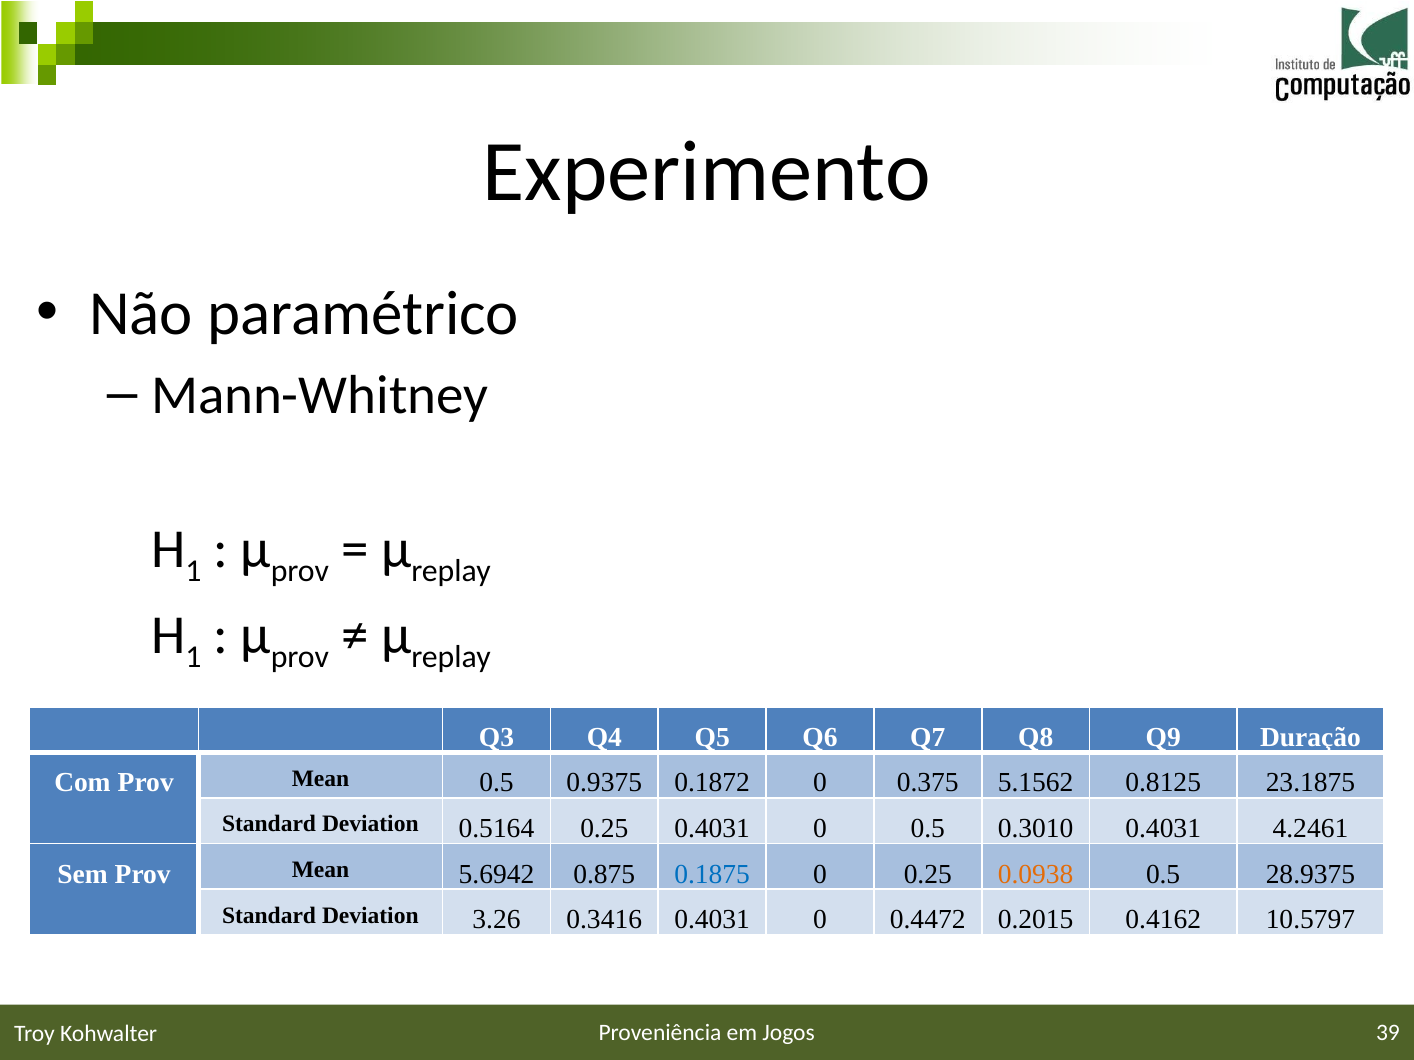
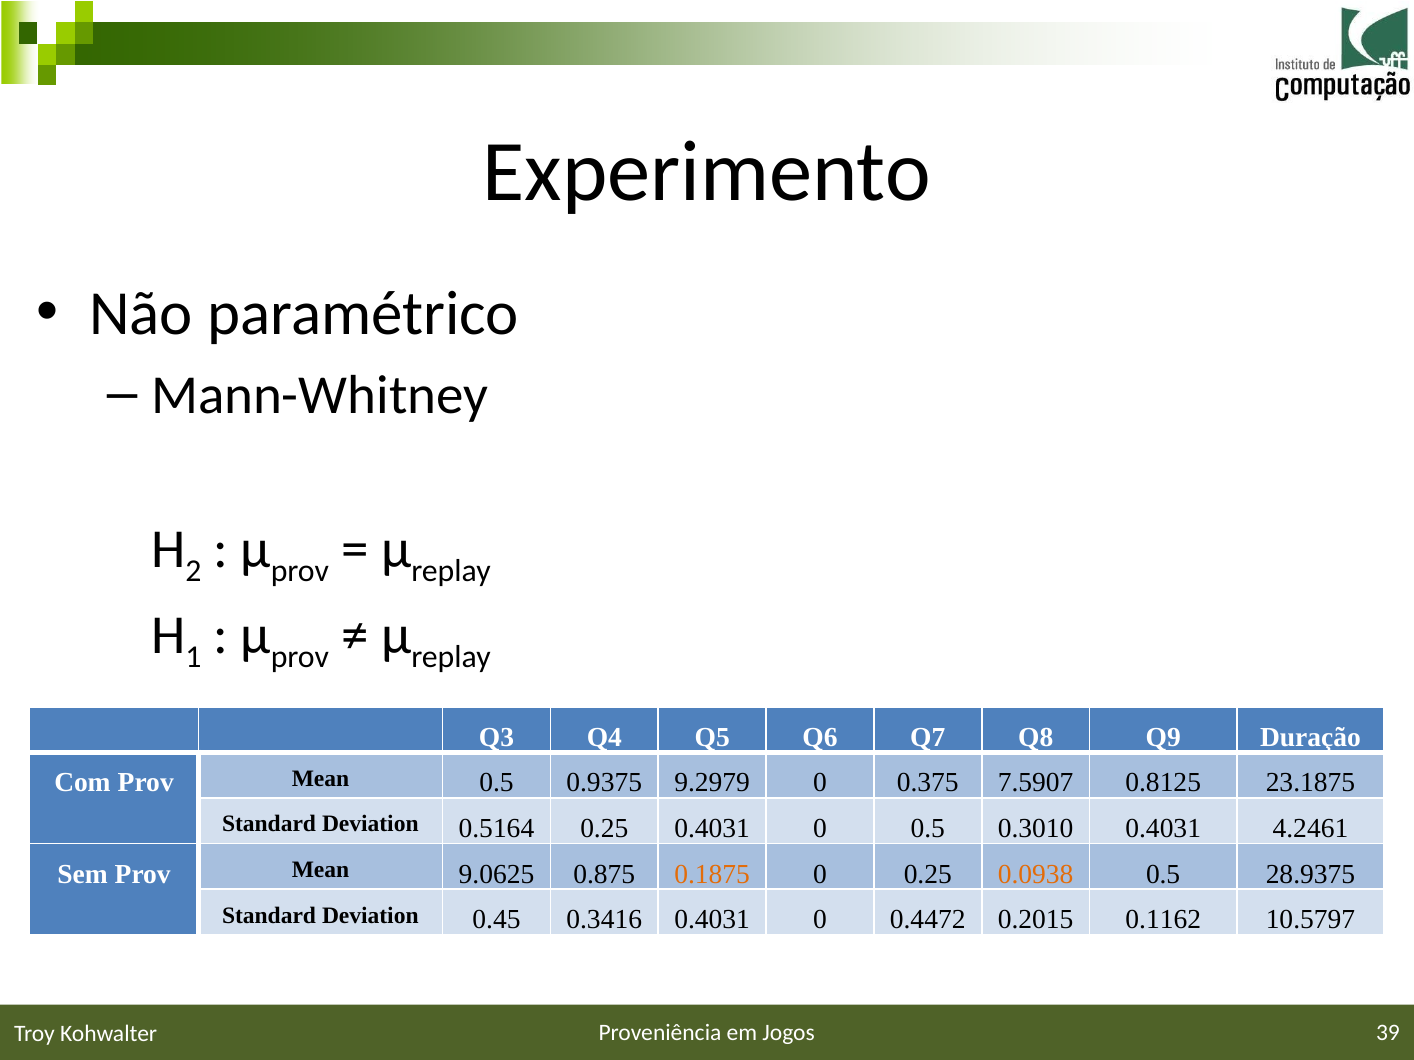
1: 1 -> 2 (193, 571)
0.1872: 0.1872 -> 9.2979 (712, 783)
5.1562: 5.1562 -> 7.5907 (1036, 783)
5.6942: 5.6942 -> 9.0625 (496, 875)
0.1875 colour: blue -> orange (712, 875)
3.26: 3.26 -> 0.45 (497, 920)
0.4162: 0.4162 -> 0.1162 (1163, 920)
